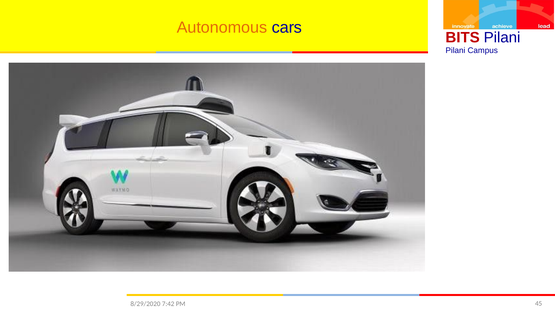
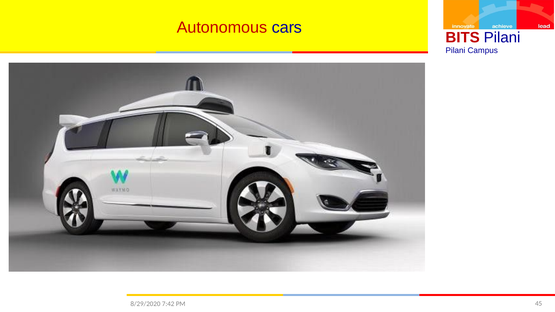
Autonomous colour: orange -> red (222, 28)
